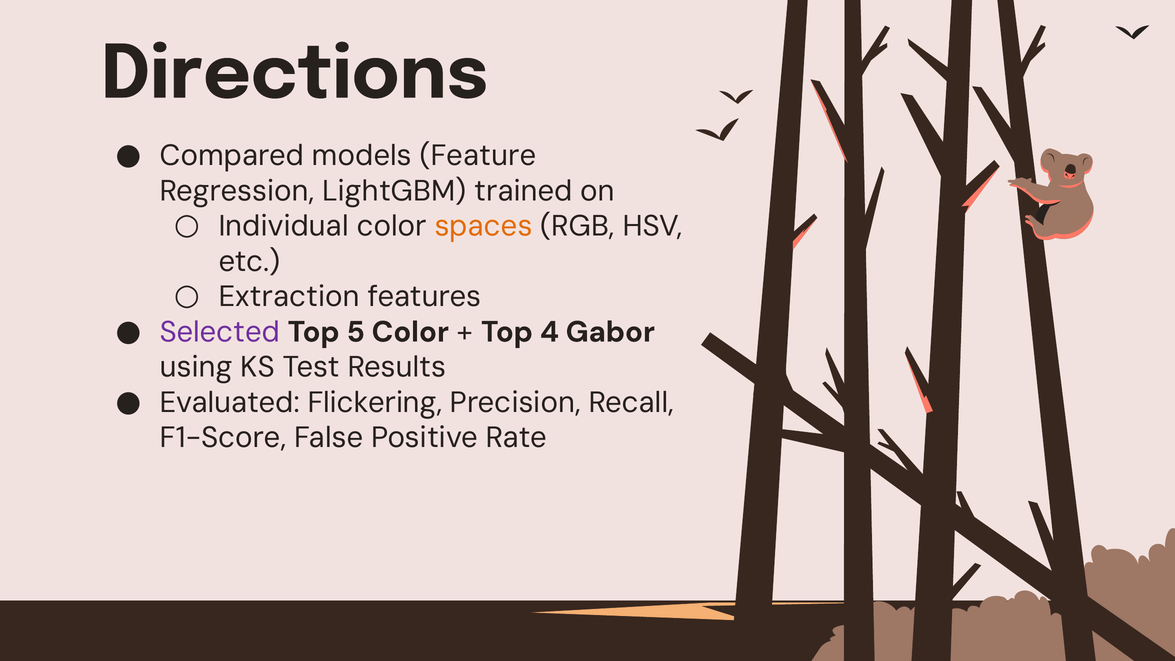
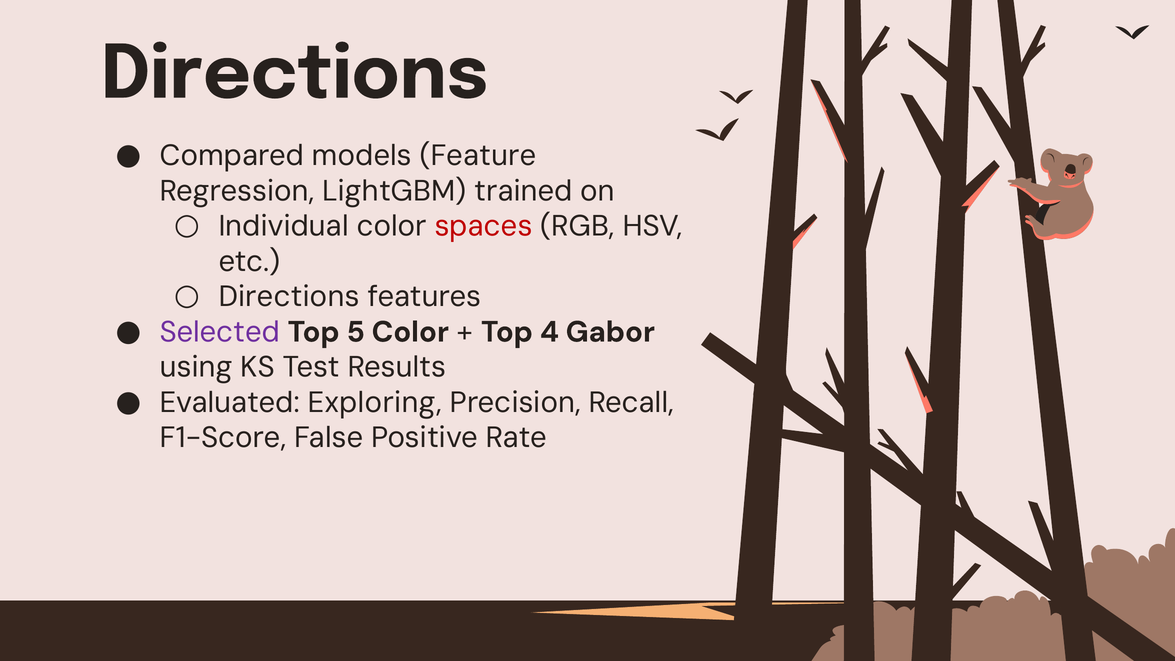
spaces colour: orange -> red (483, 226)
Extraction: Extraction -> Directions (289, 297)
Flickering: Flickering -> Exploring (375, 402)
